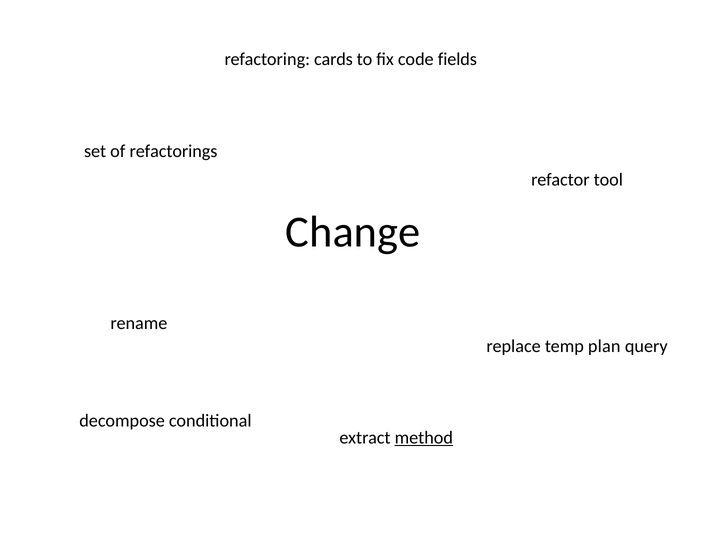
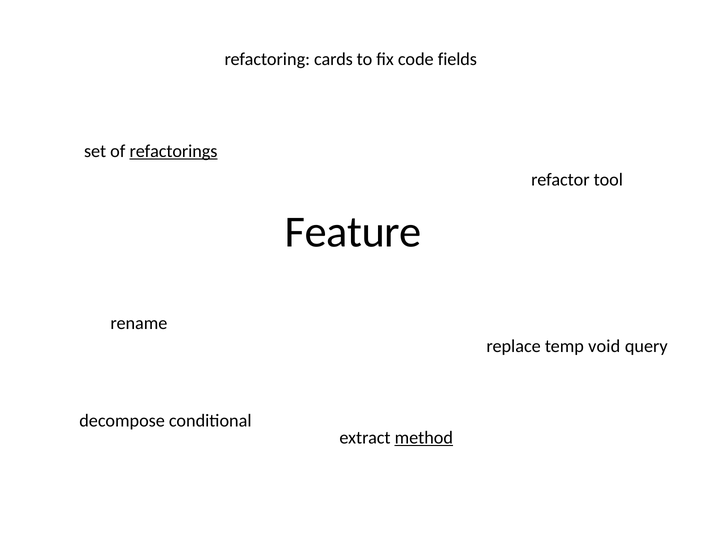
refactorings underline: none -> present (173, 151)
Change: Change -> Feature (353, 232)
plan: plan -> void (604, 346)
